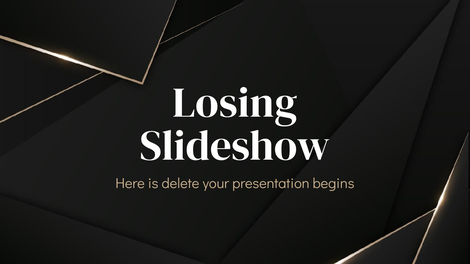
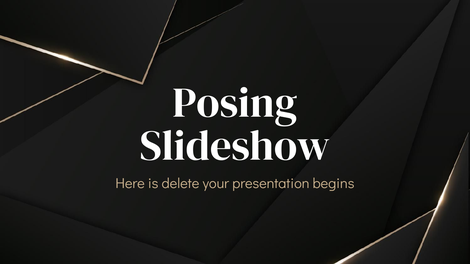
Losing: Losing -> Posing (235, 103)
